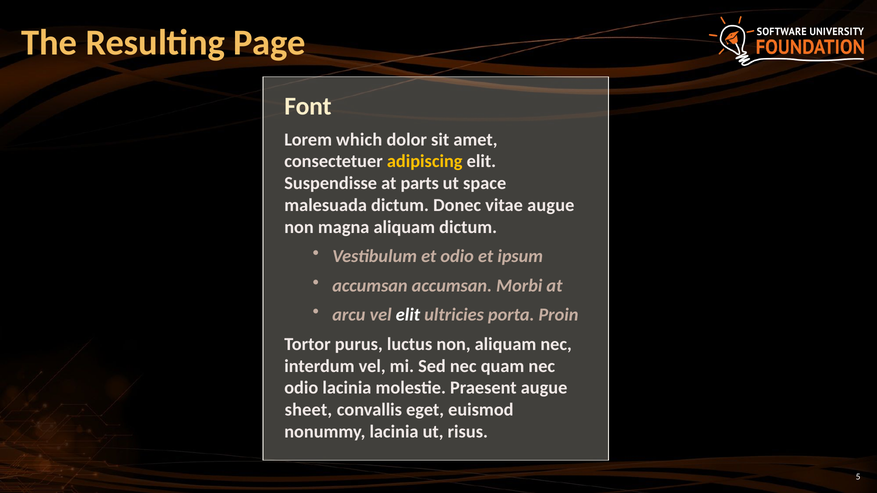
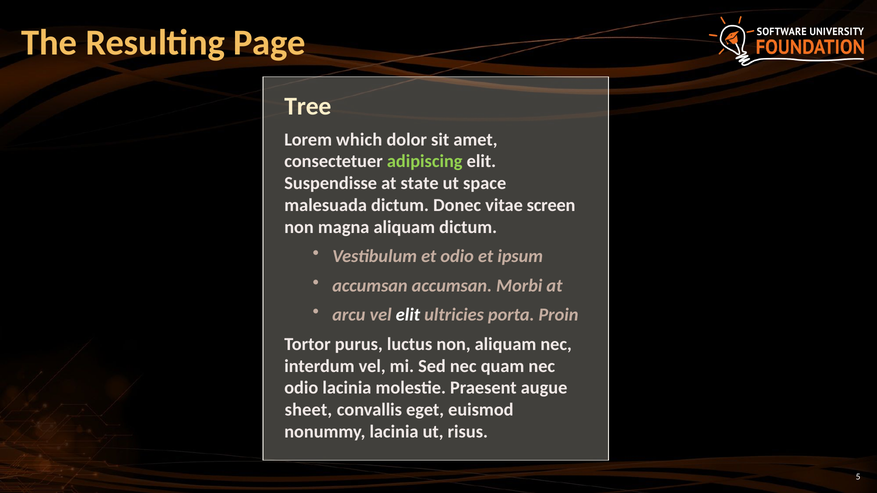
Font: Font -> Tree (308, 107)
adipiscing colour: yellow -> light green (425, 162)
parts: parts -> state (420, 184)
vitae augue: augue -> screen (551, 205)
